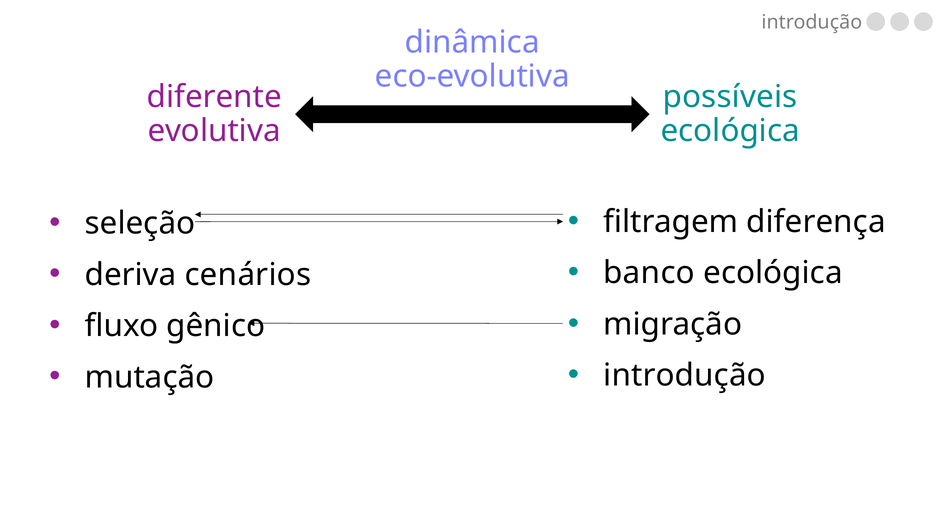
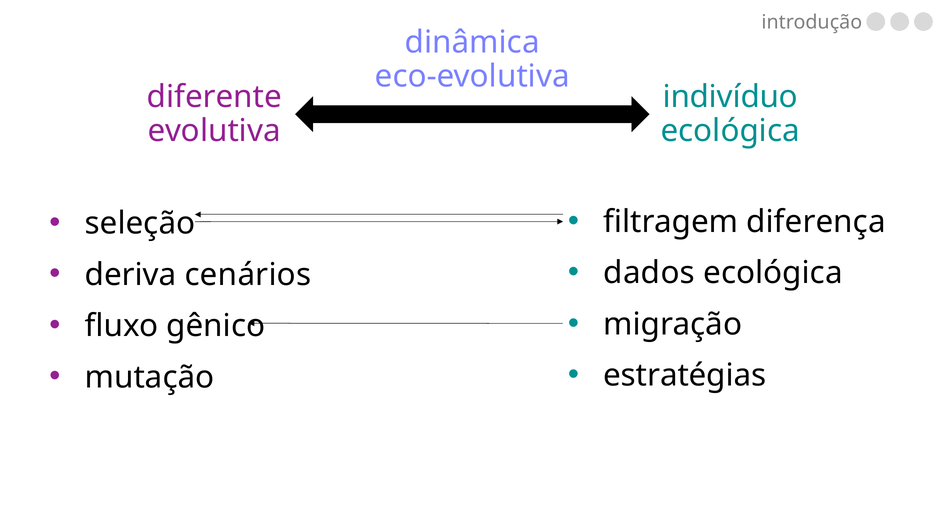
possíveis: possíveis -> indivíduo (730, 97)
banco: banco -> dados (649, 273)
introdução: introdução -> estratégias (685, 376)
